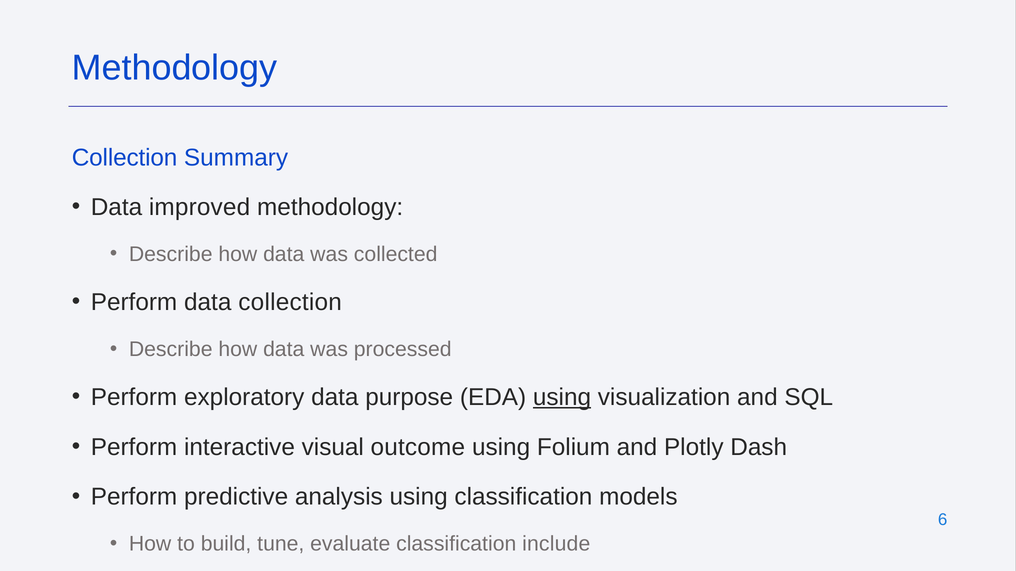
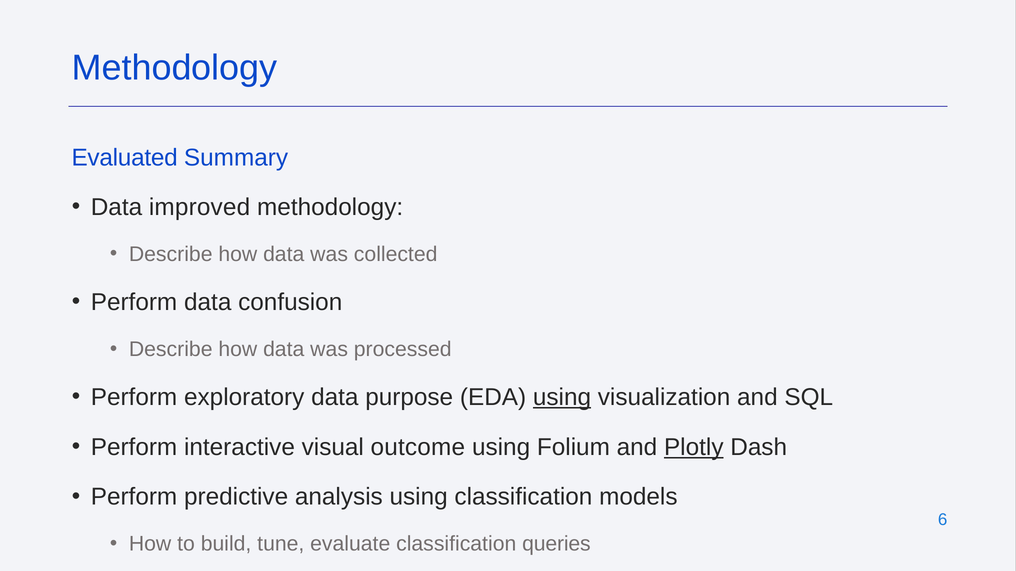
Collection: Collection -> Evaluated (125, 158)
data collection: collection -> confusion (290, 303)
Plotly underline: none -> present (694, 448)
include: include -> queries (556, 544)
